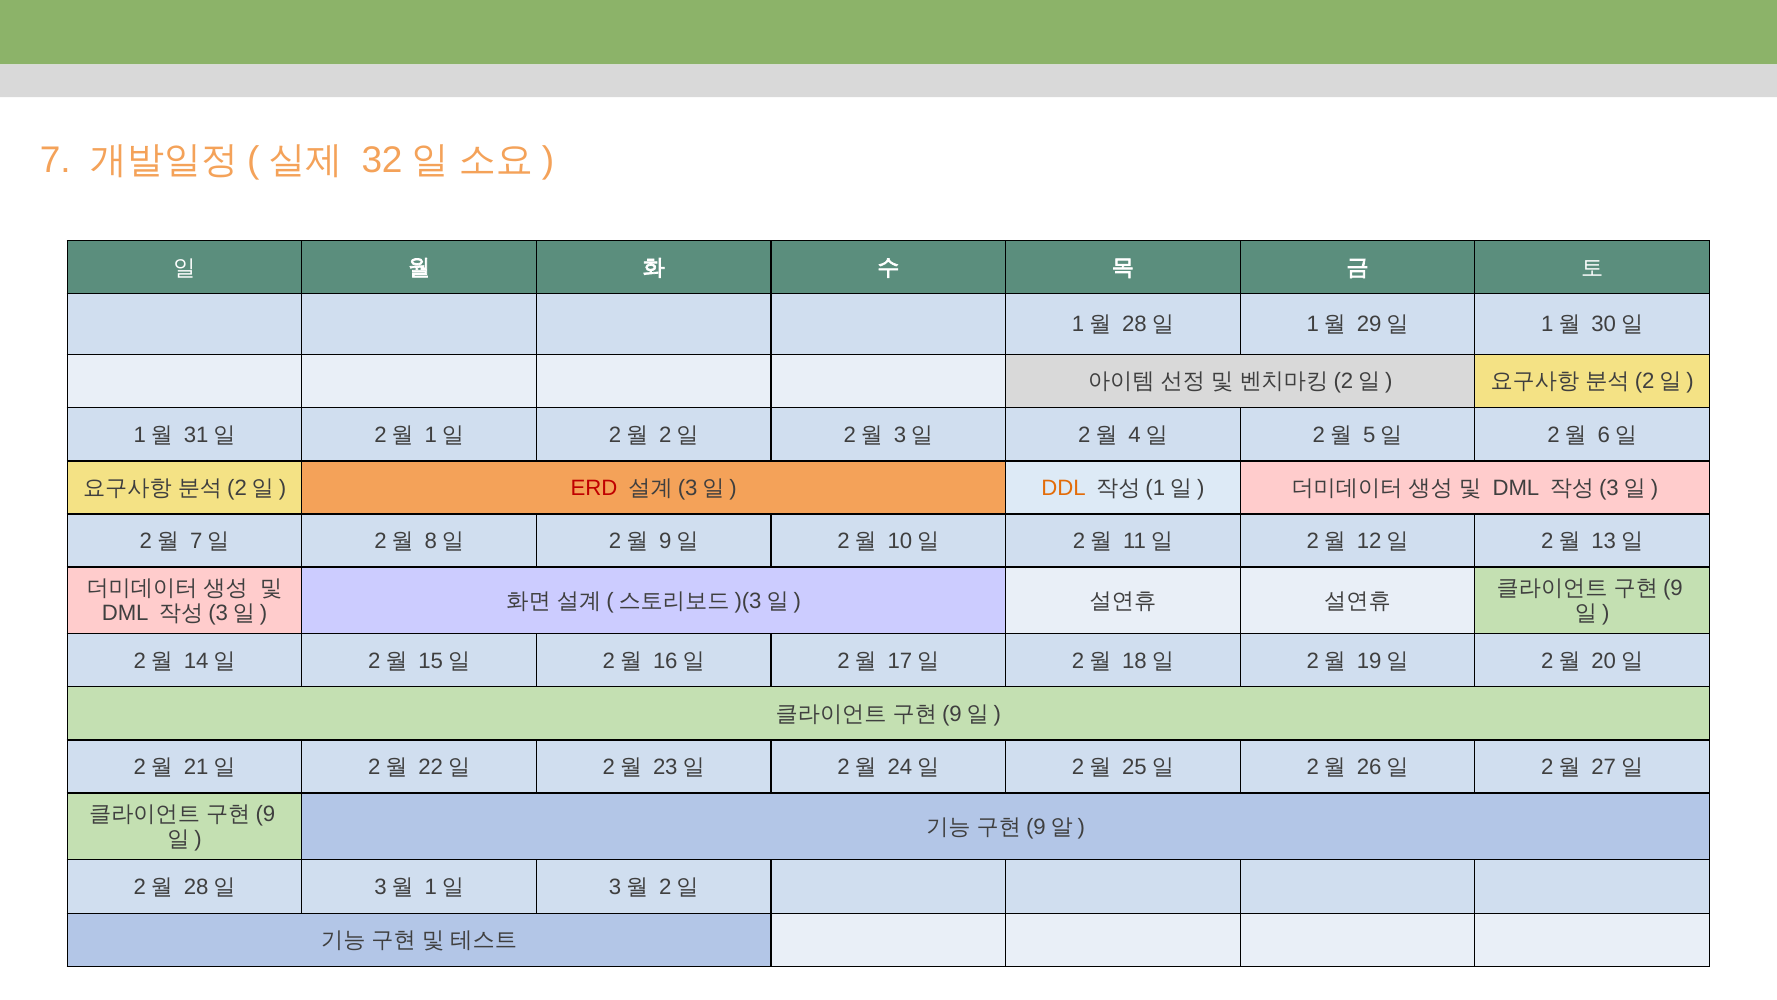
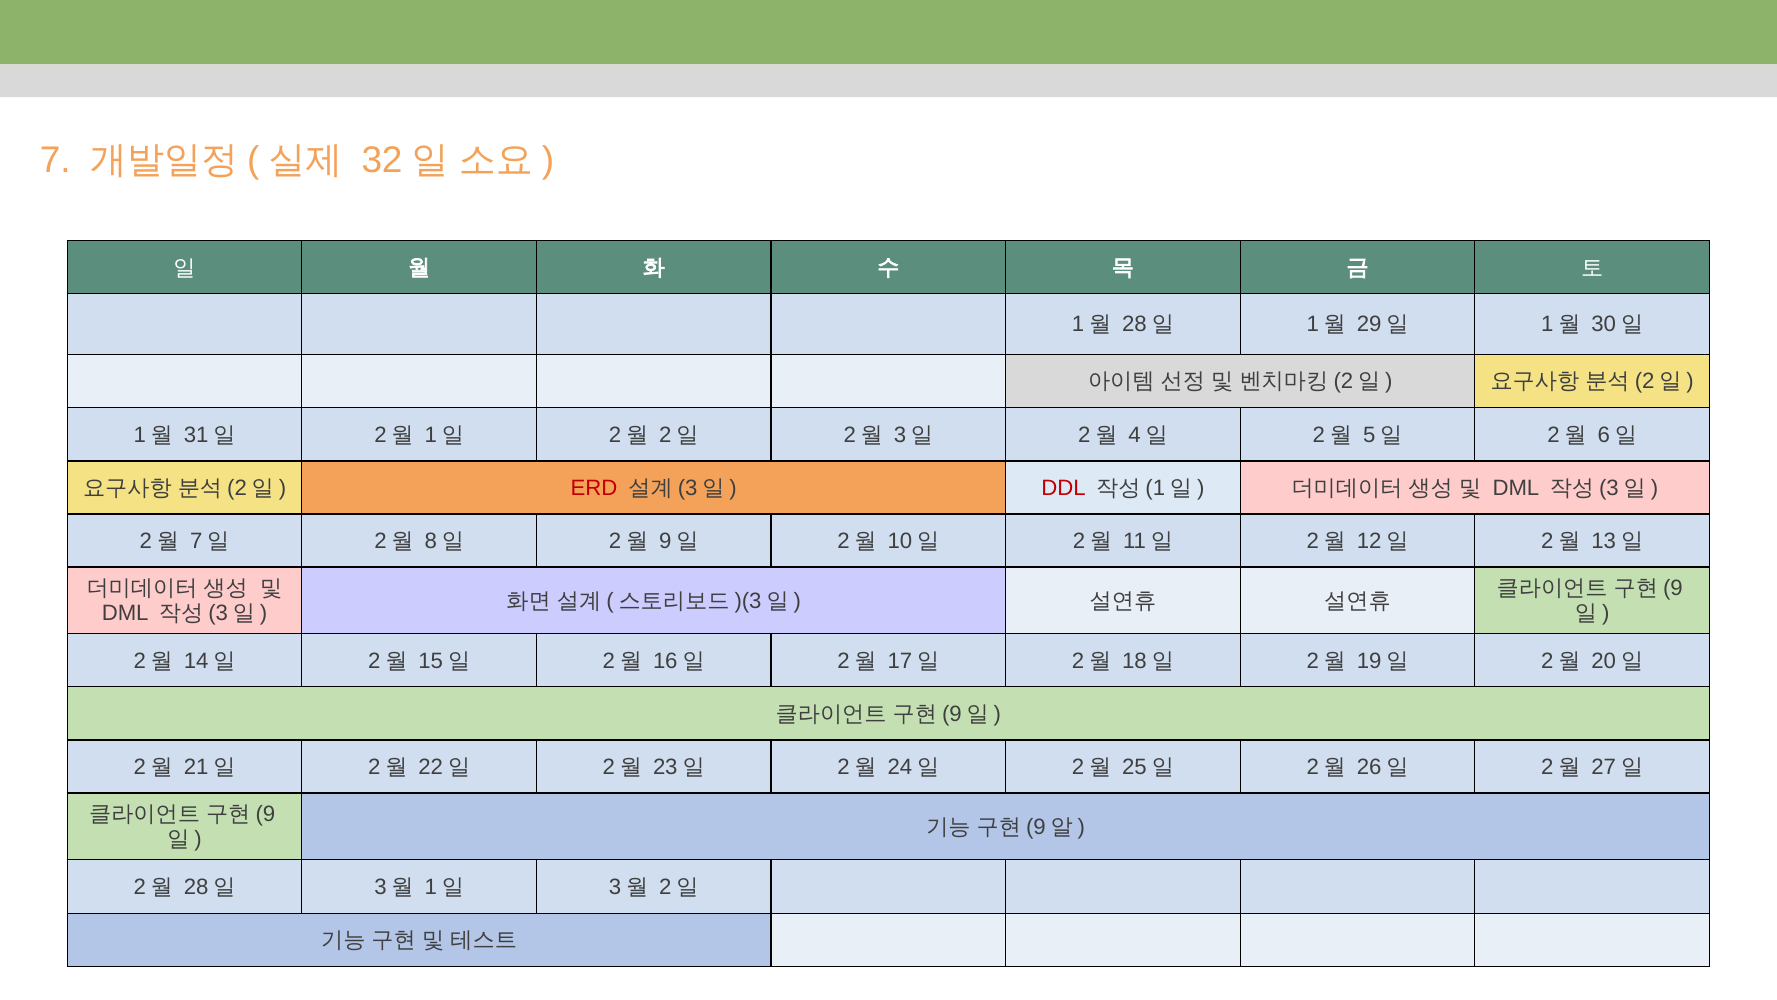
DDL colour: orange -> red (1064, 488)
